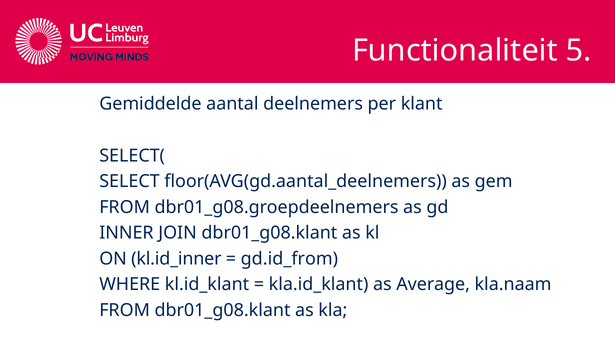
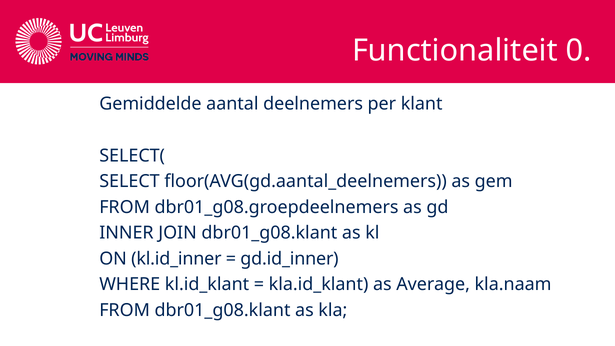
5: 5 -> 0 (579, 51)
gd.id_from: gd.id_from -> gd.id_inner (289, 259)
